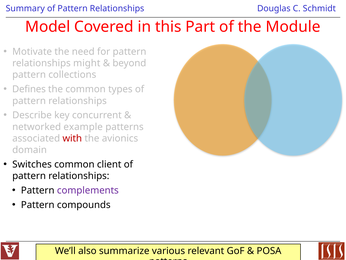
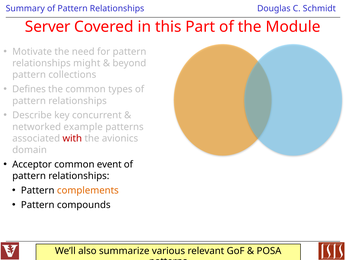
Model: Model -> Server (48, 27)
Switches: Switches -> Acceptor (32, 164)
client: client -> event (109, 164)
complements colour: purple -> orange (88, 190)
